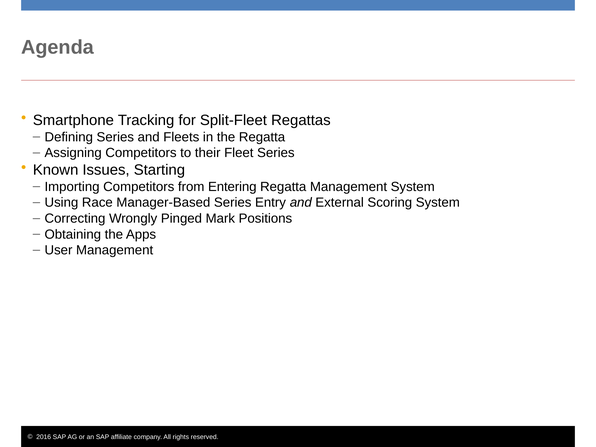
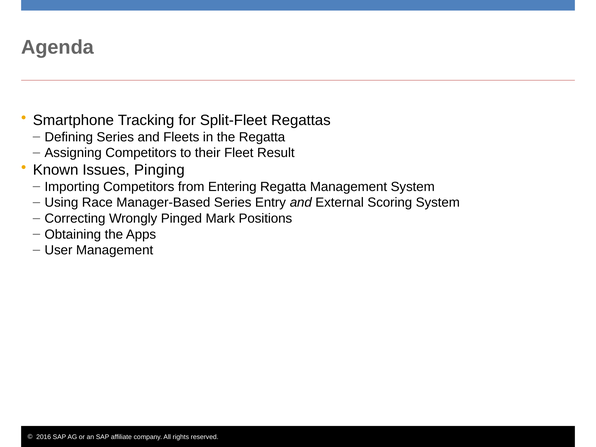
Fleet Series: Series -> Result (276, 153)
Starting: Starting -> Pinging (159, 170)
